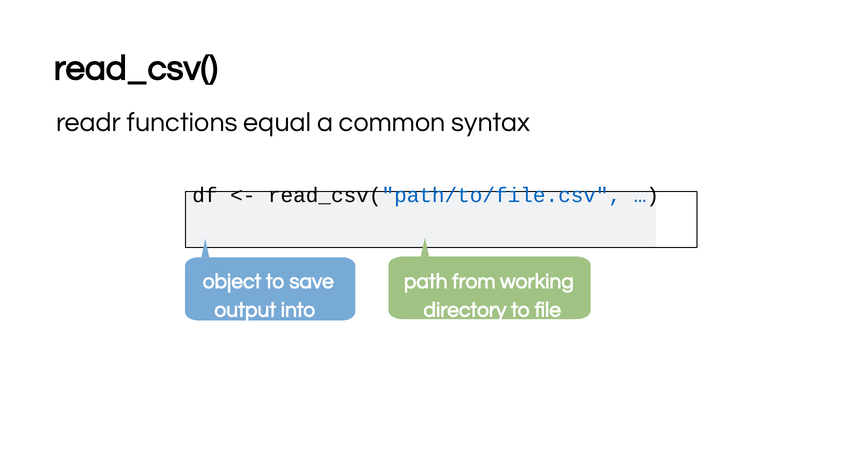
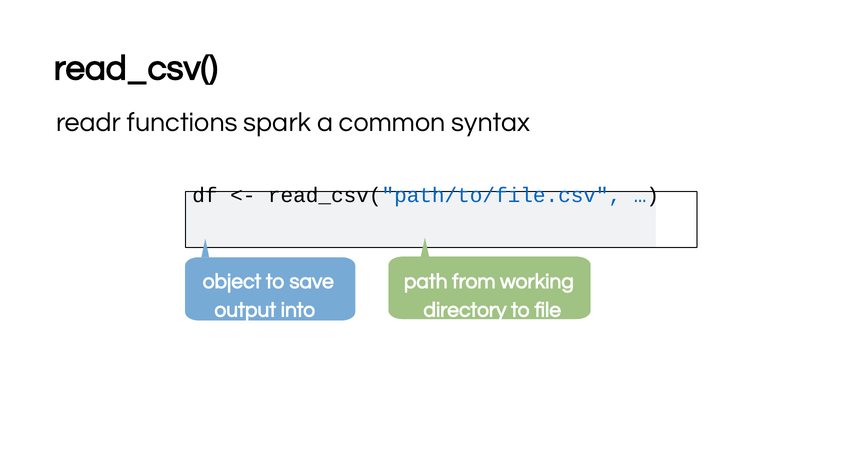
equal: equal -> spark (277, 122)
